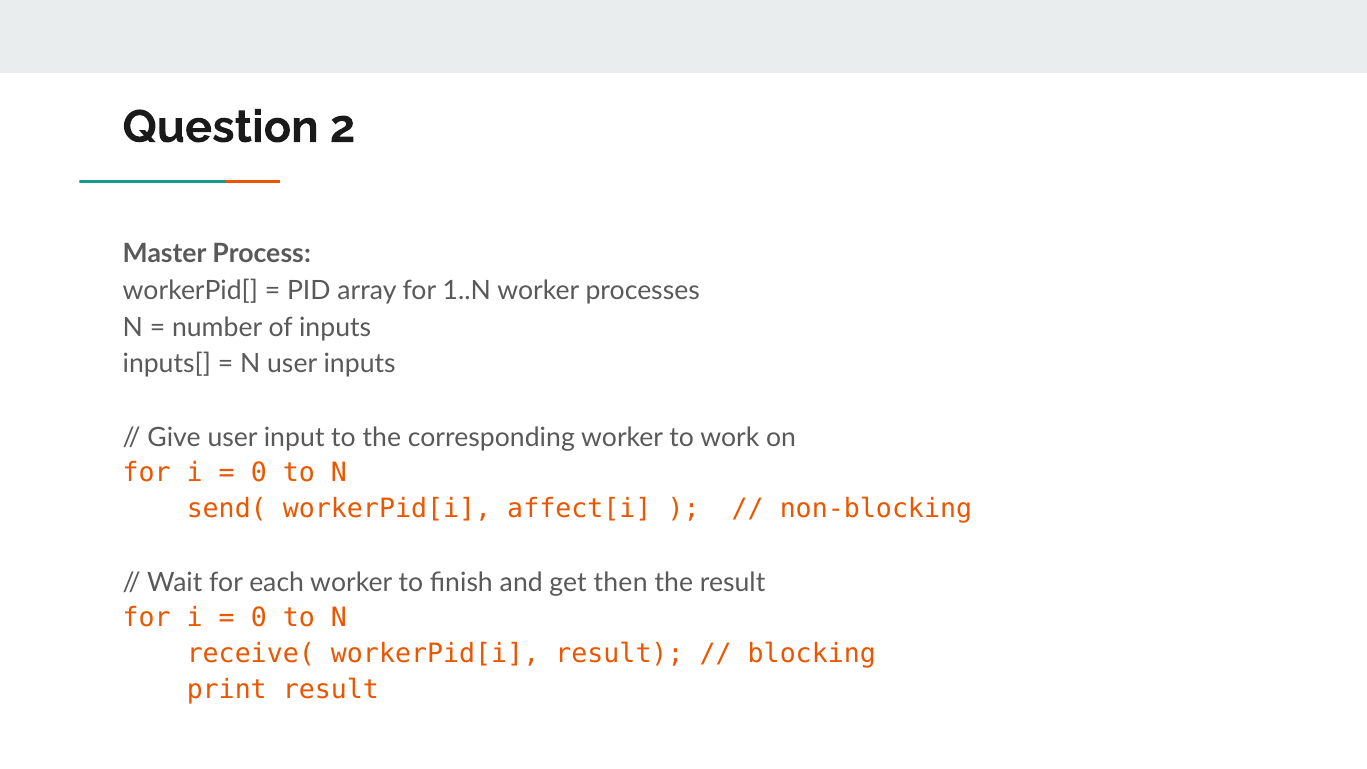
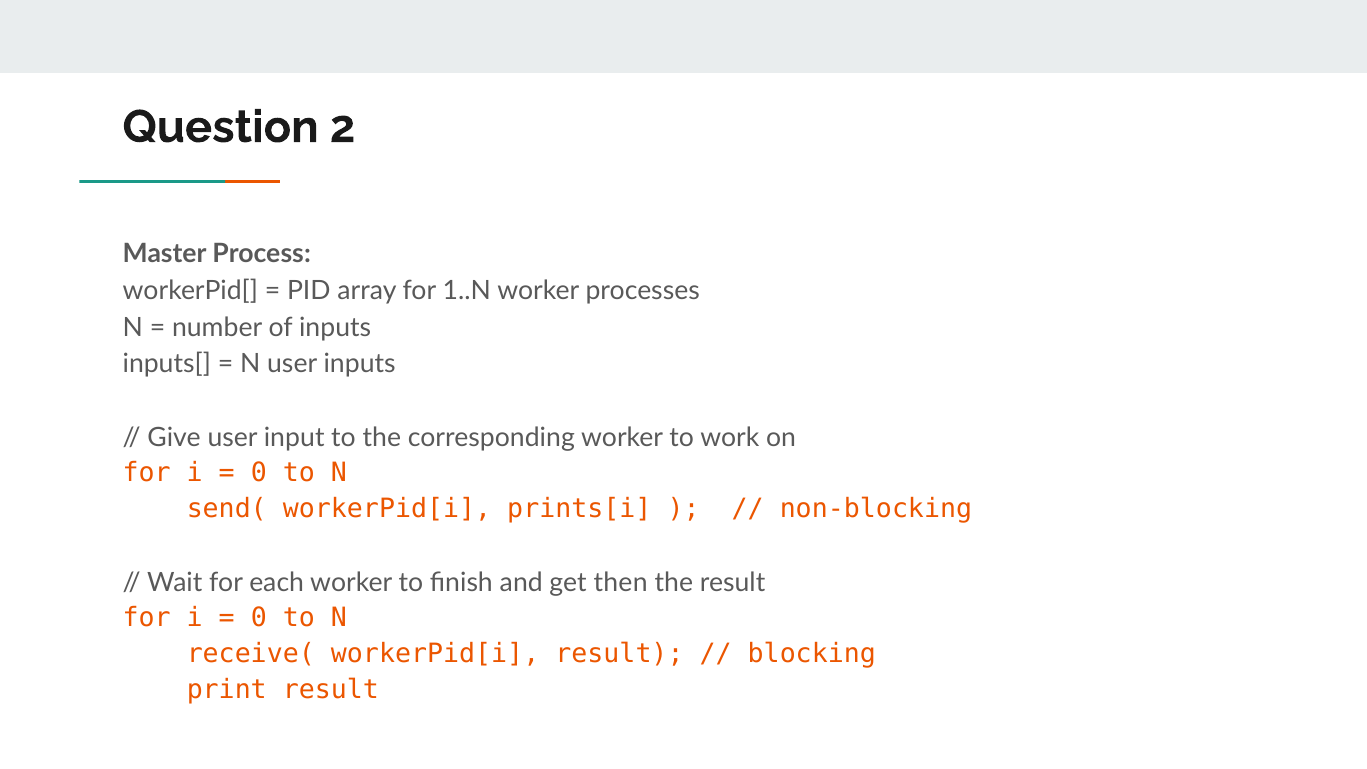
affect[i: affect[i -> prints[i (579, 508)
